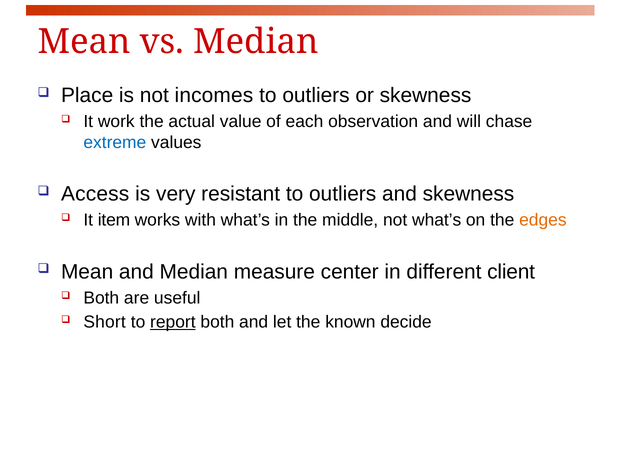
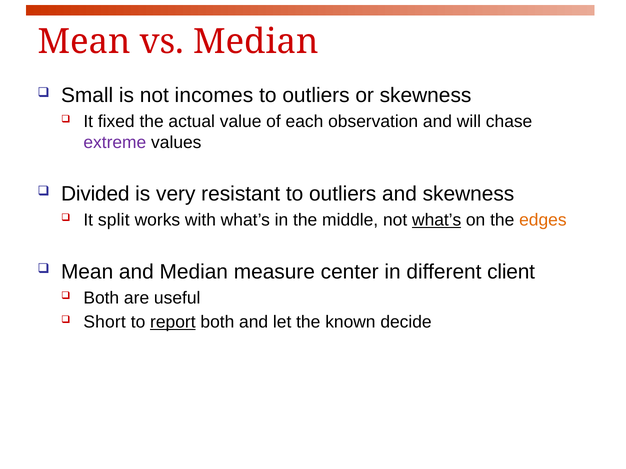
Place: Place -> Small (87, 95)
work: work -> fixed (116, 122)
extreme colour: blue -> purple (115, 142)
Access: Access -> Divided (95, 194)
item: item -> split (114, 220)
what’s underline: none -> present (437, 220)
